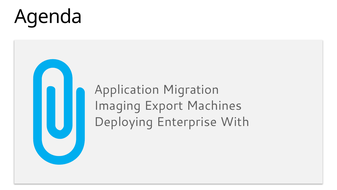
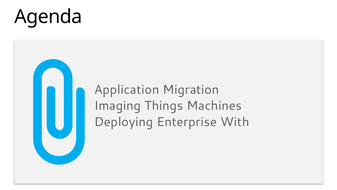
Export: Export -> Things (164, 106)
